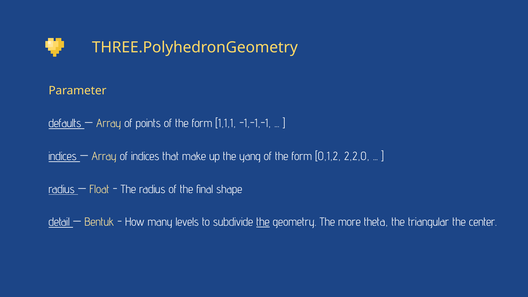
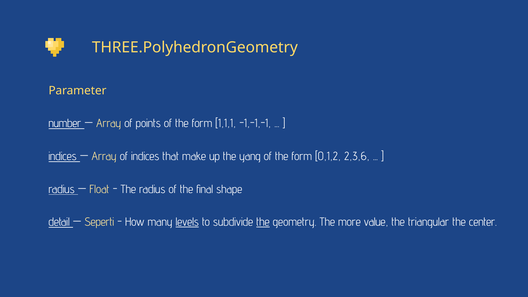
defaults: defaults -> number (65, 123)
2,2,0: 2,2,0 -> 2,3,6 (357, 156)
Bentuk: Bentuk -> Seperti (99, 222)
levels underline: none -> present (187, 222)
theta: theta -> value (376, 222)
